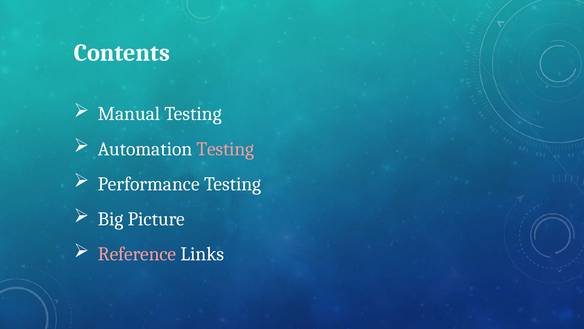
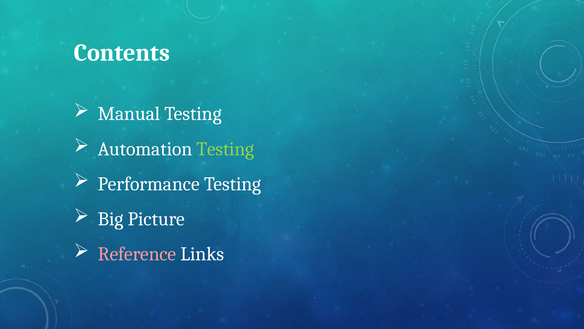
Testing colour: pink -> light green (225, 149)
